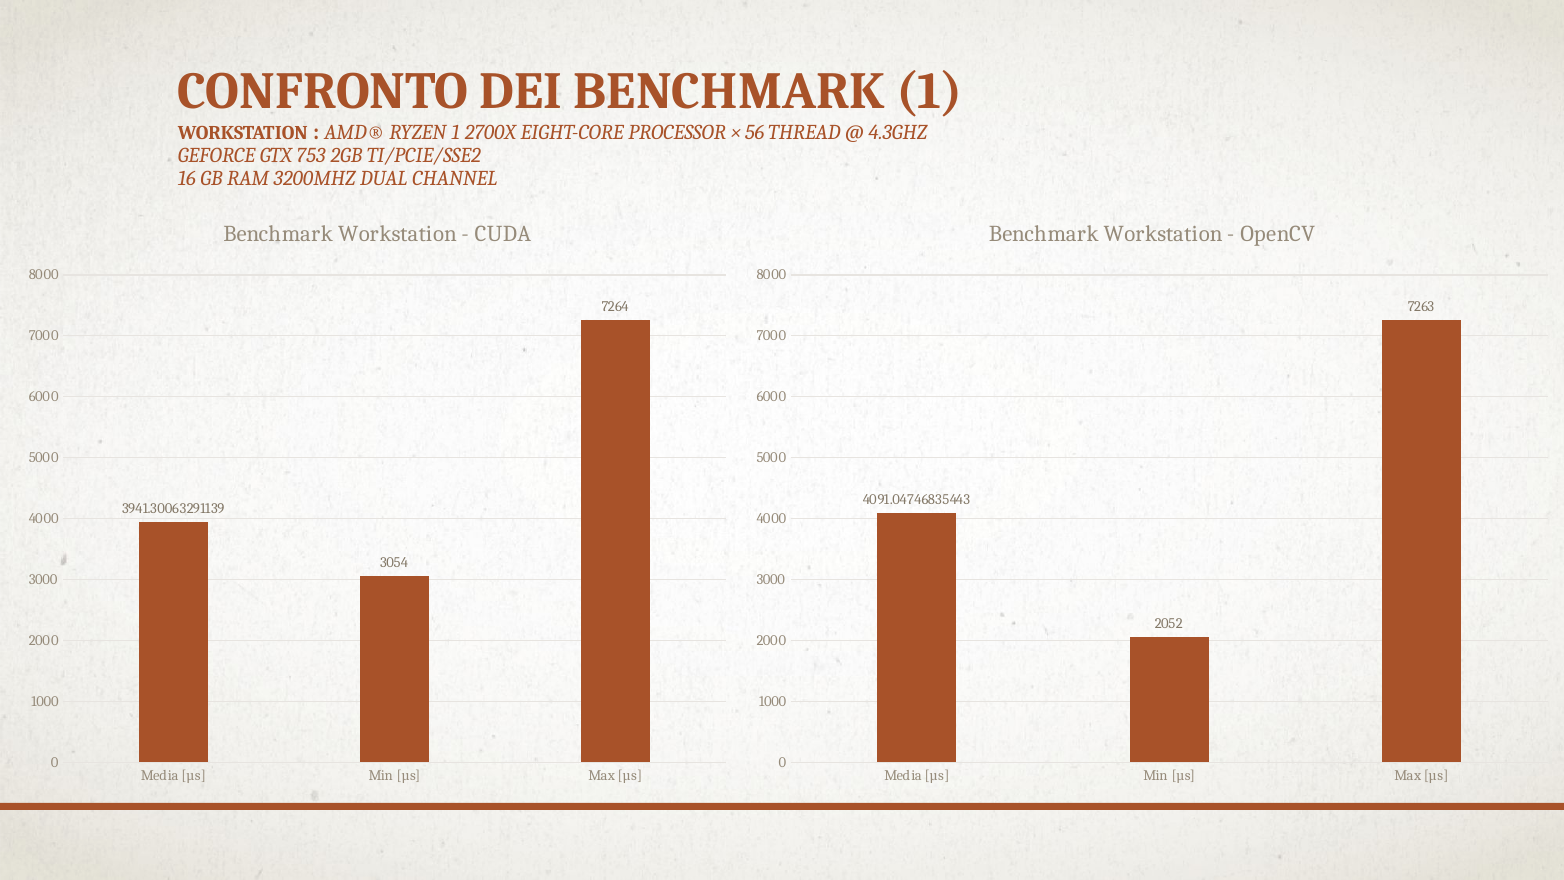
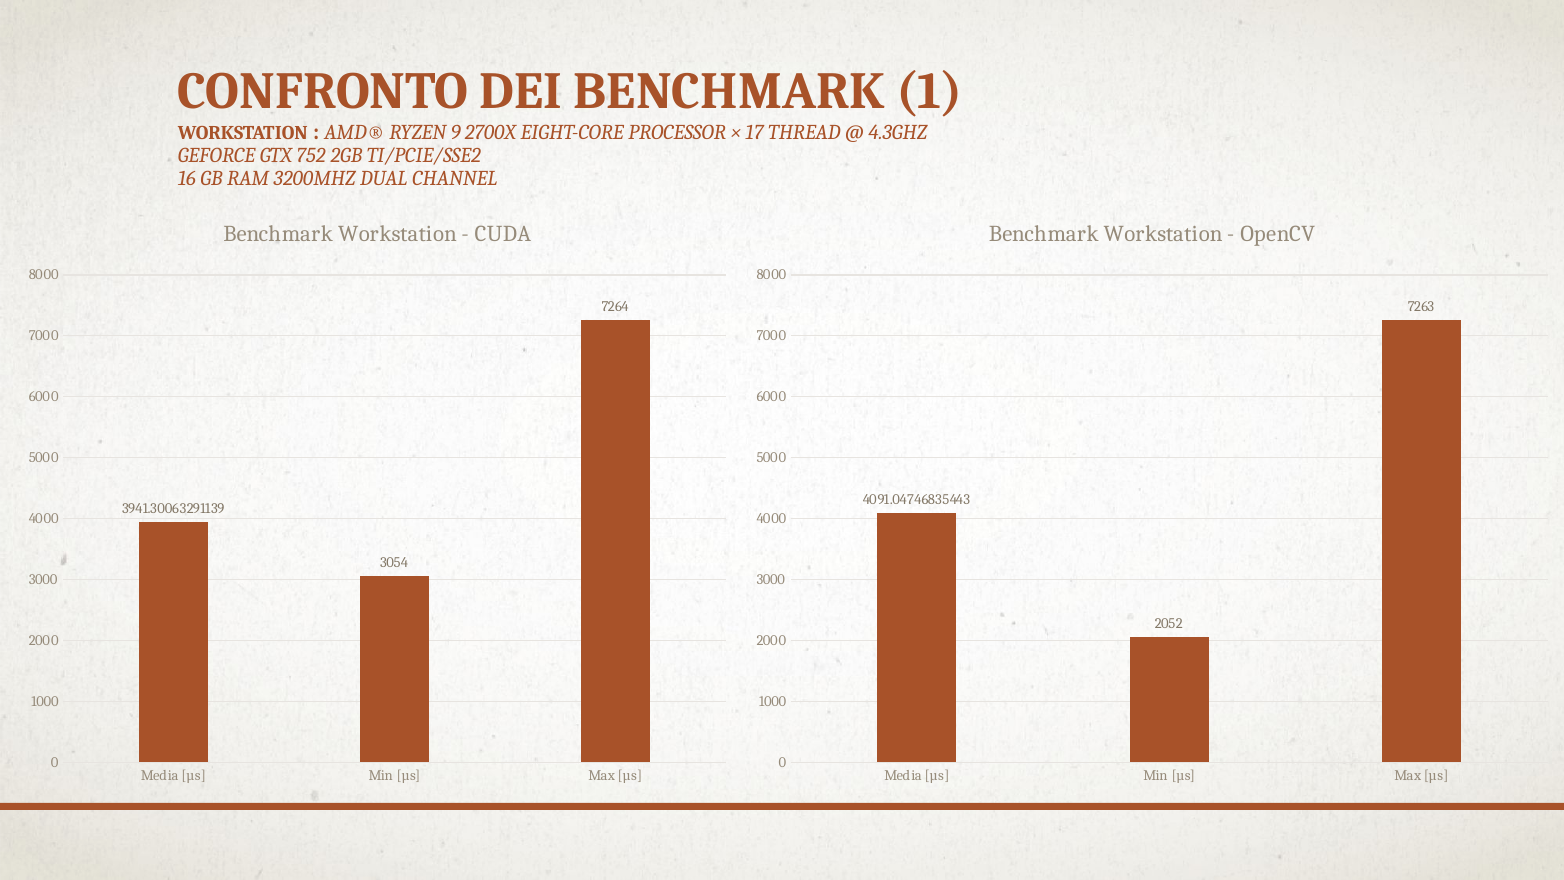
RYZEN 1: 1 -> 9 (456, 132)
56: 56 -> 17 (754, 132)
753: 753 -> 752 (311, 155)
